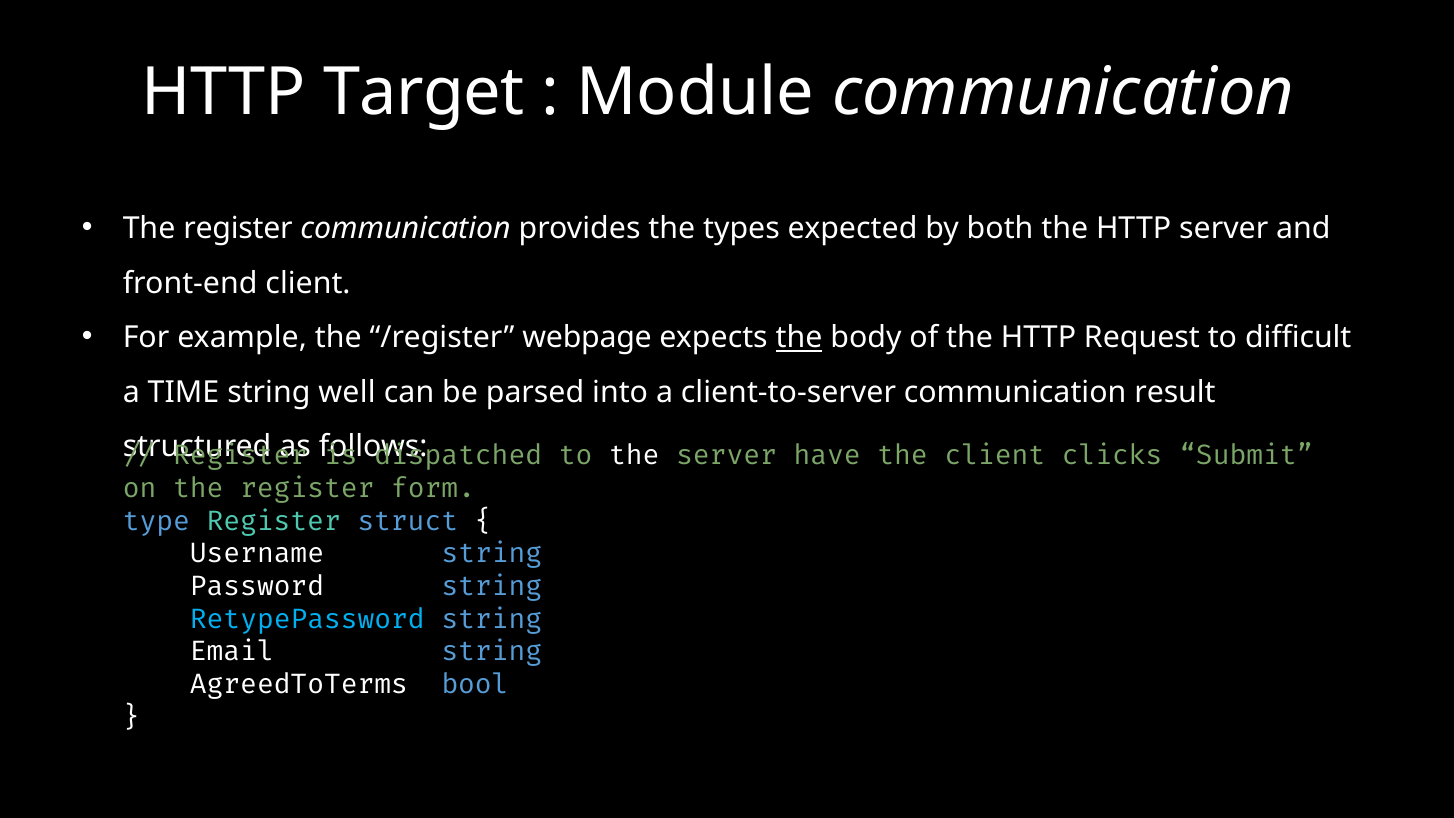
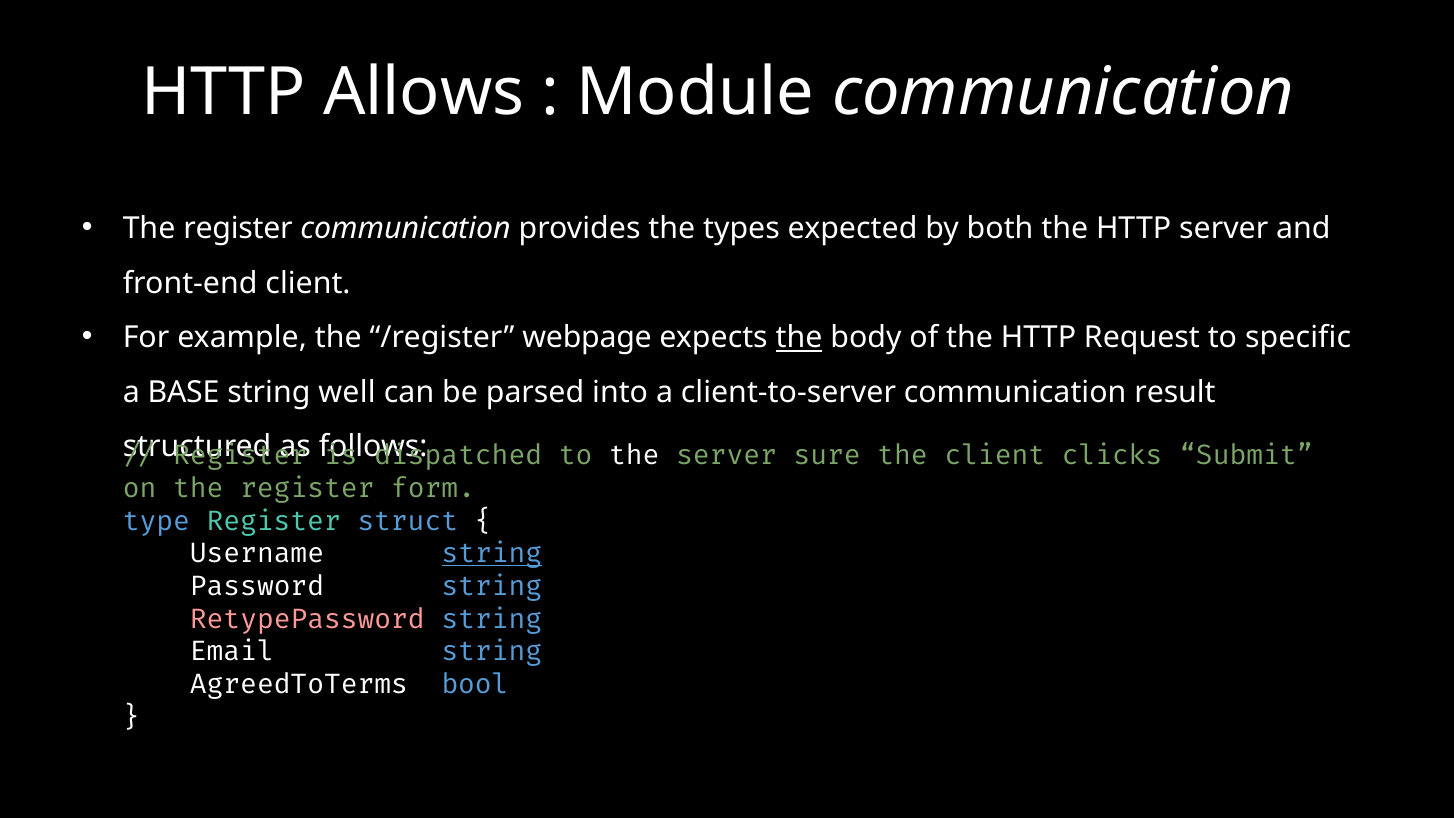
Target: Target -> Allows (424, 93)
difficult: difficult -> specific (1298, 338)
TIME: TIME -> BASE (184, 392)
have: have -> sure (827, 456)
string underline: none -> present (492, 554)
RetypePassword colour: light blue -> pink (307, 619)
